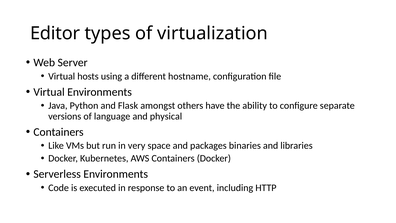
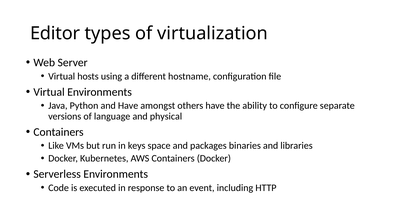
and Flask: Flask -> Have (128, 106)
very: very -> keys (137, 146)
